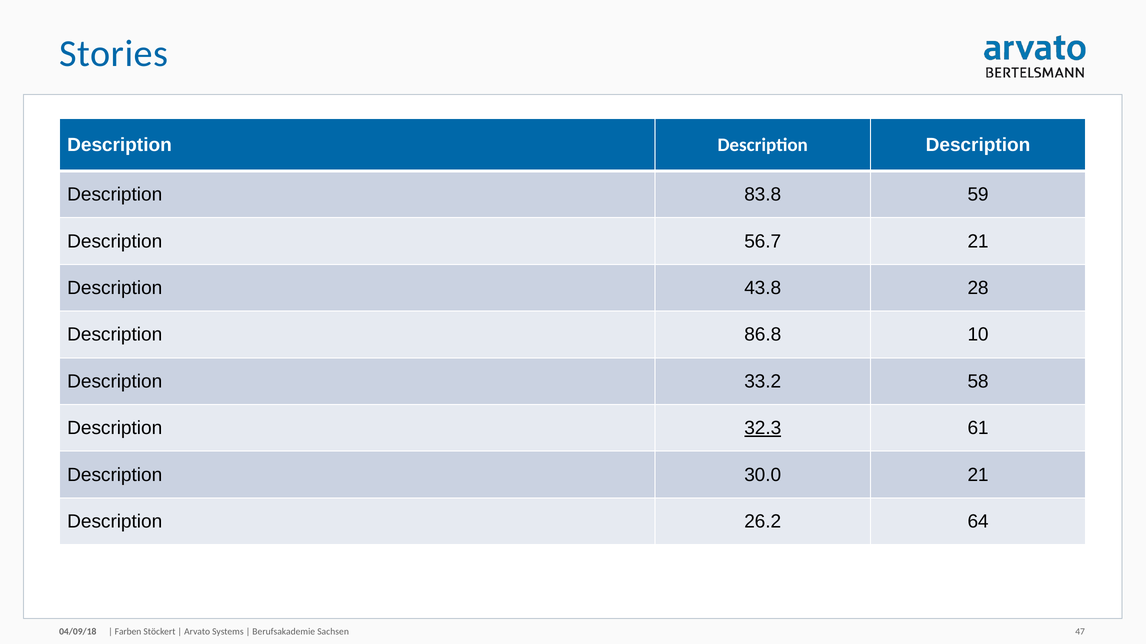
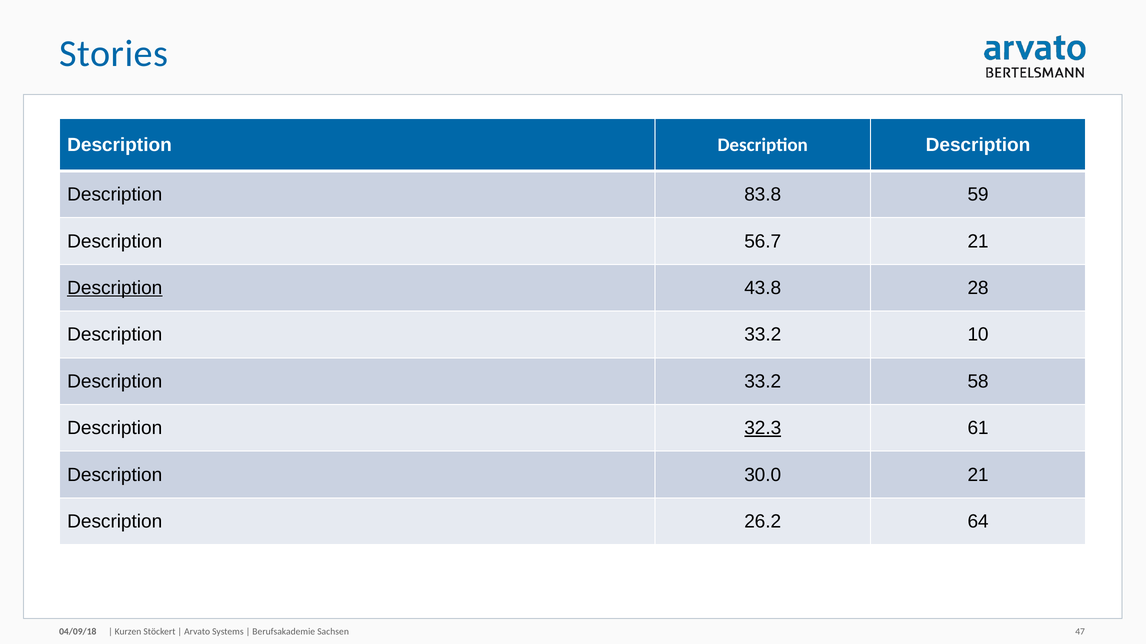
Description underline: none -> present (115, 288)
86.8: 86.8 -> 33.2 (763, 335)
Farben: Farben -> Kurzen (128, 632)
